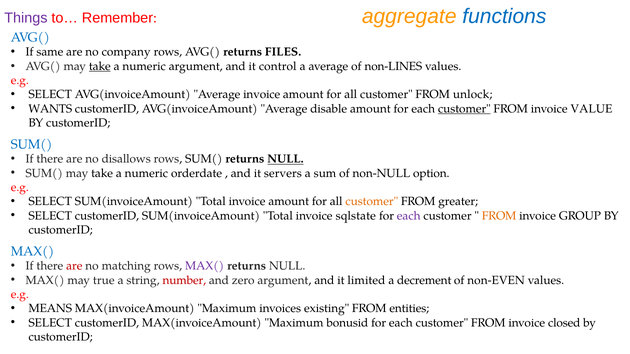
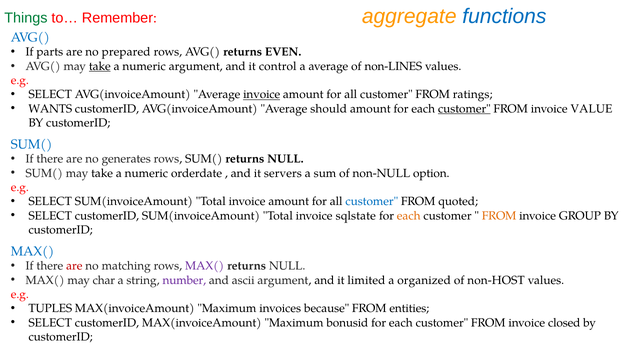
Things colour: purple -> green (26, 18)
same: same -> parts (50, 52)
company: company -> prepared (126, 52)
FILES: FILES -> EVEN (283, 52)
invoice underline: none -> present (262, 95)
unlock: unlock -> ratings (473, 95)
disable: disable -> should (329, 109)
disallows: disallows -> generates (126, 159)
NULL underline: present -> none (285, 159)
customer colour: orange -> blue (372, 202)
greater: greater -> quoted (458, 202)
each colour: purple -> orange (409, 216)
true: true -> char (104, 281)
number colour: red -> purple (184, 281)
zero: zero -> ascii (243, 281)
decrement: decrement -> organized (424, 281)
non-EVEN: non-EVEN -> non-HOST (496, 281)
MEANS: MEANS -> TUPLES (50, 309)
existing: existing -> because (327, 309)
